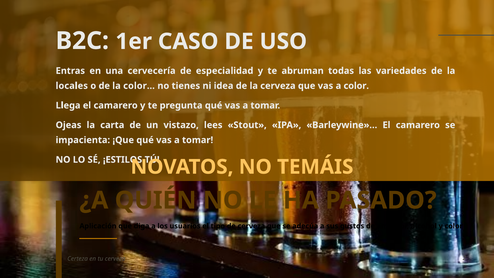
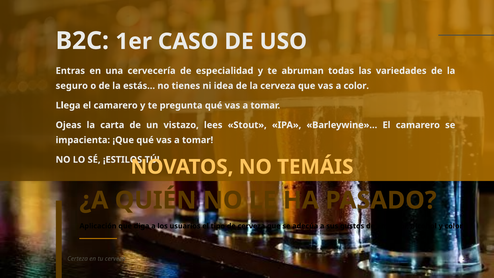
locales: locales -> seguro (72, 86)
color…: color… -> estás… (139, 86)
